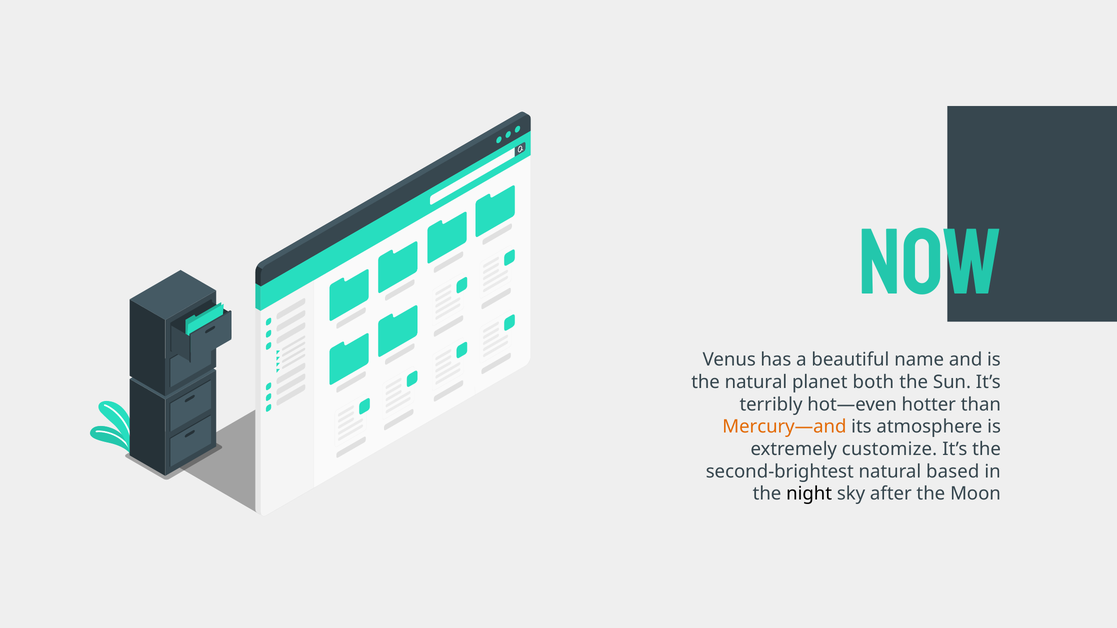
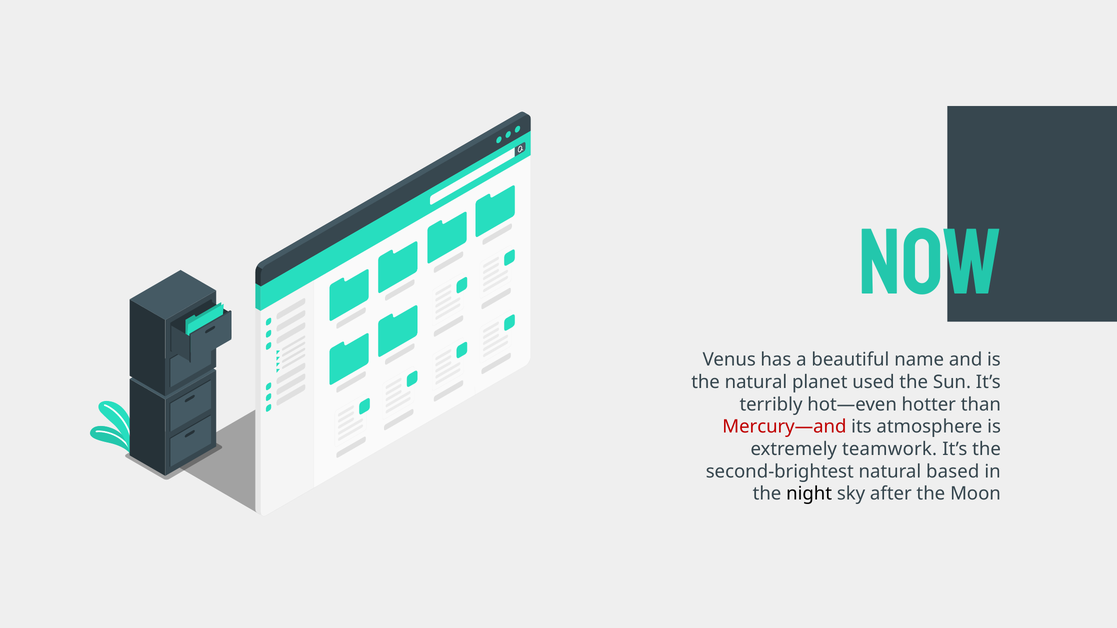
both: both -> used (873, 382)
Mercury—and colour: orange -> red (784, 427)
customize: customize -> teamwork (890, 449)
